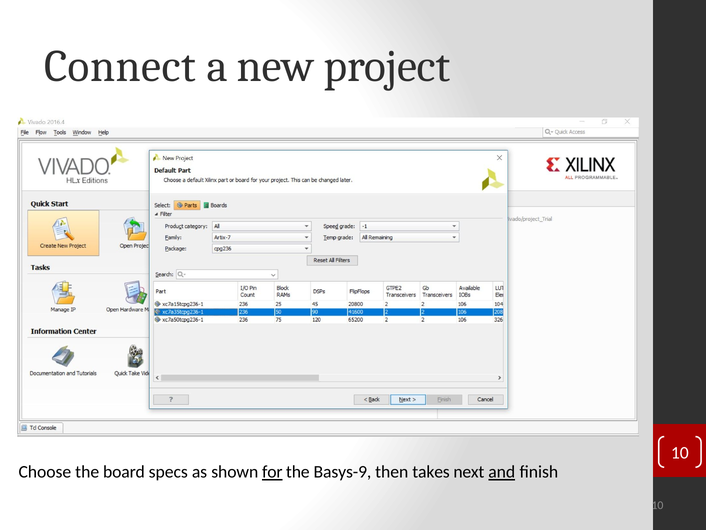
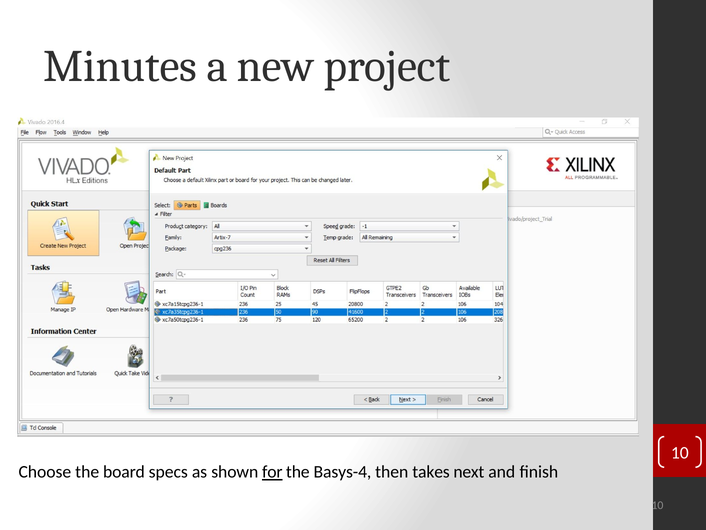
Connect: Connect -> Minutes (120, 66)
Basys-9: Basys-9 -> Basys-4 (342, 472)
and underline: present -> none (502, 472)
